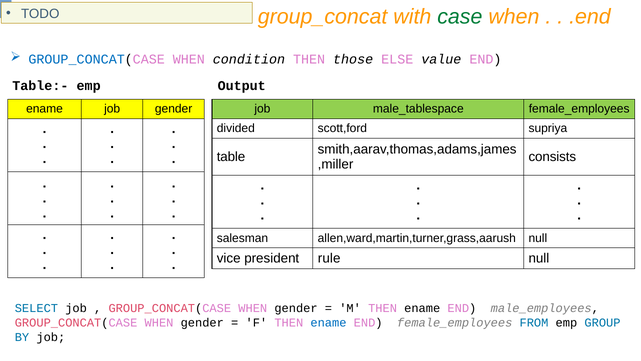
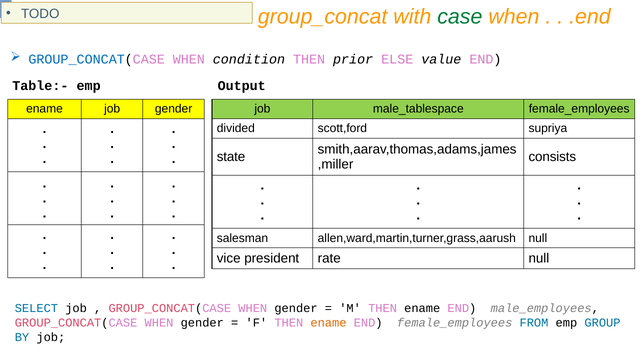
those: those -> prior (353, 59)
table: table -> state (231, 157)
rule: rule -> rate (329, 258)
ename colour: blue -> orange (328, 322)
